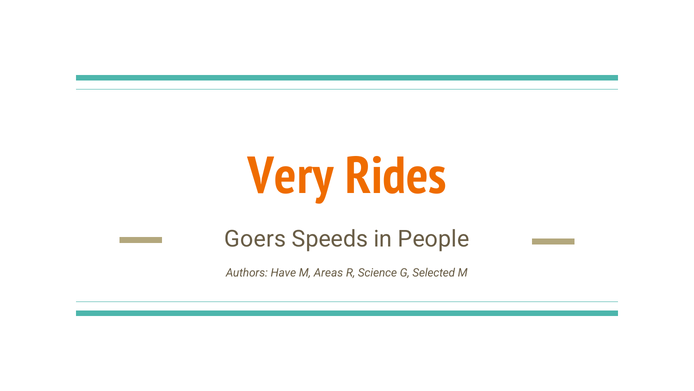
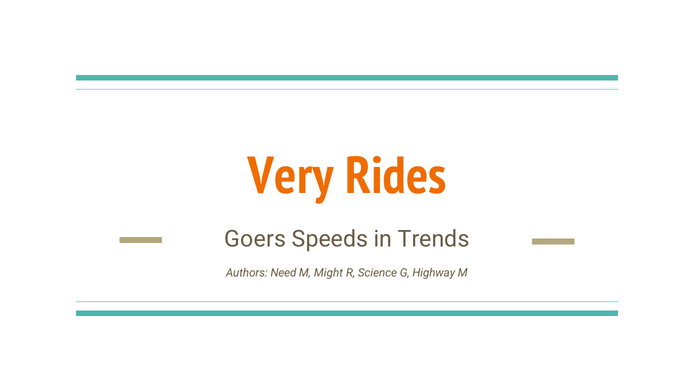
People: People -> Trends (434, 239)
Have: Have -> Need (283, 273)
Areas: Areas -> Might (328, 273)
Selected: Selected -> Highway (434, 273)
